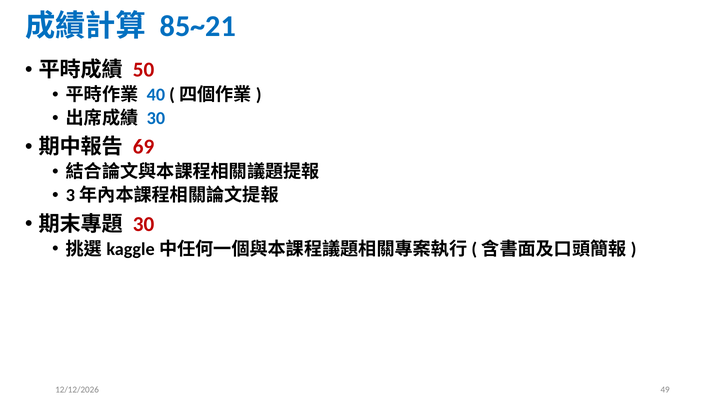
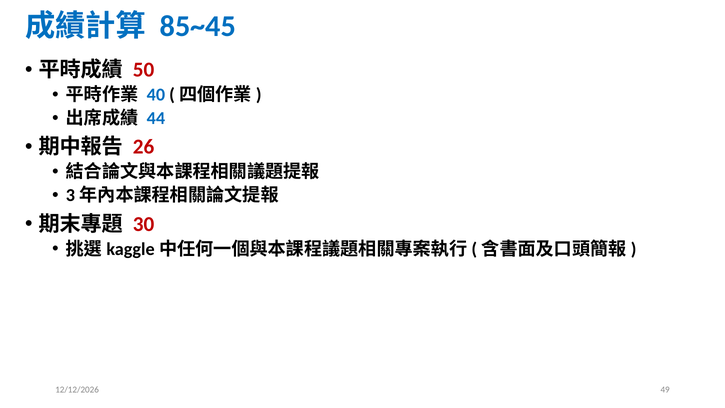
85~21: 85~21 -> 85~45 (198, 26)
30: 30 -> 44 (156, 118)
69: 69 -> 26 (144, 147)
